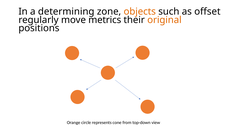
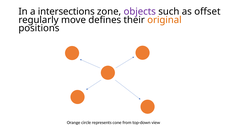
determining: determining -> intersections (66, 12)
objects colour: orange -> purple (140, 12)
metrics: metrics -> defines (105, 20)
